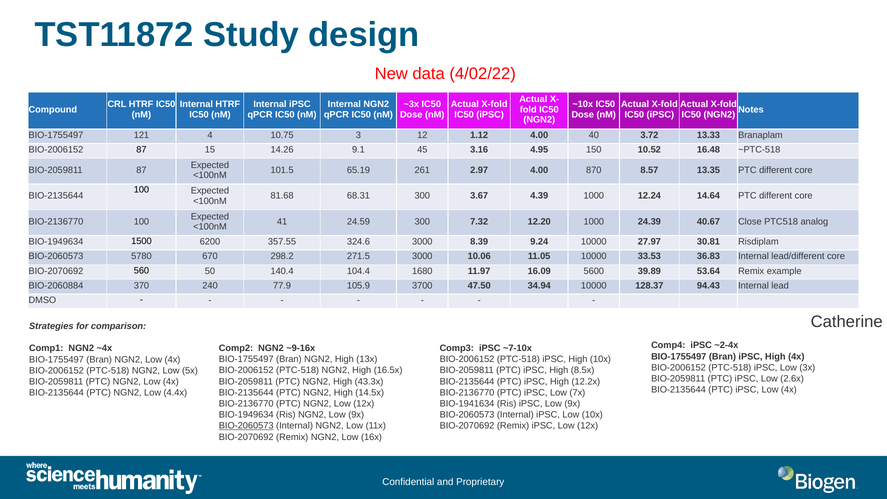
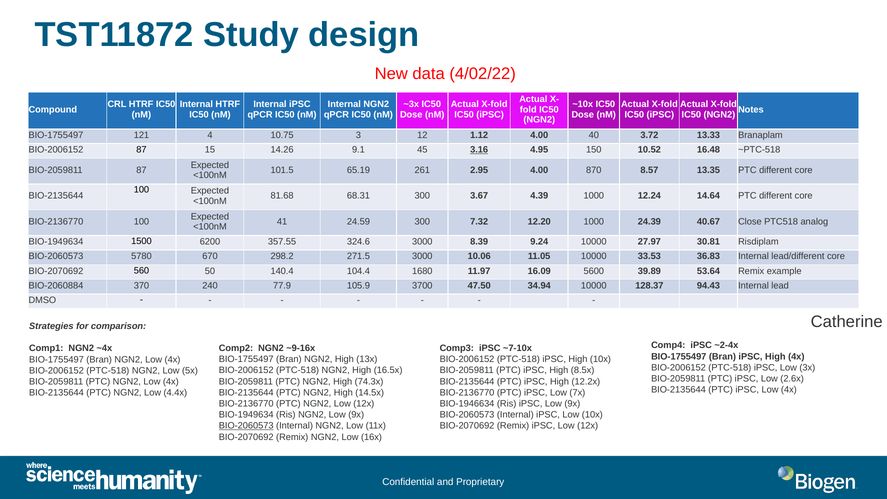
3.16 underline: none -> present (479, 150)
2.97: 2.97 -> 2.95 (479, 170)
43.3x: 43.3x -> 74.3x (369, 381)
BIO-1941634: BIO-1941634 -> BIO-1946634 (467, 404)
